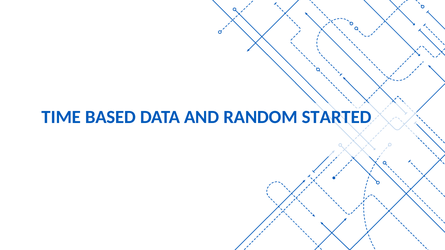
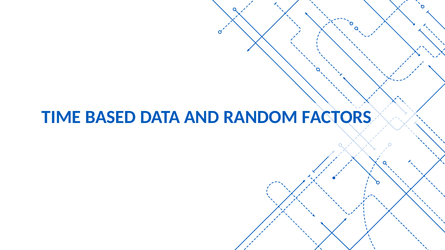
STARTED: STARTED -> FACTORS (337, 117)
